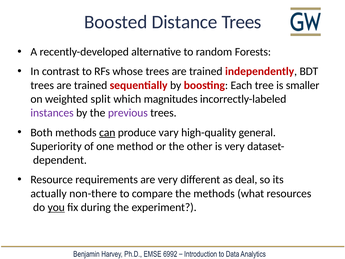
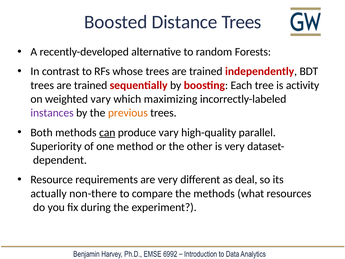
smaller: smaller -> activity (303, 85)
weighted split: split -> vary (101, 99)
magnitudes: magnitudes -> maximizing (171, 99)
previous colour: purple -> orange (128, 113)
general: general -> parallel (257, 132)
you underline: present -> none (56, 207)
